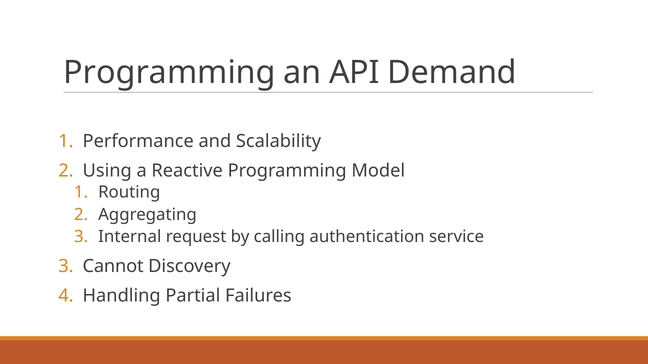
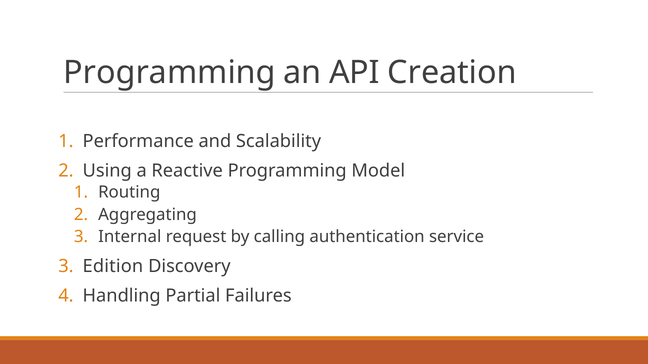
Demand: Demand -> Creation (452, 73)
Cannot: Cannot -> Edition (113, 267)
